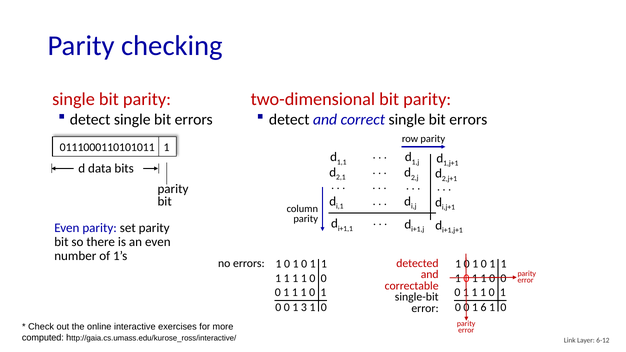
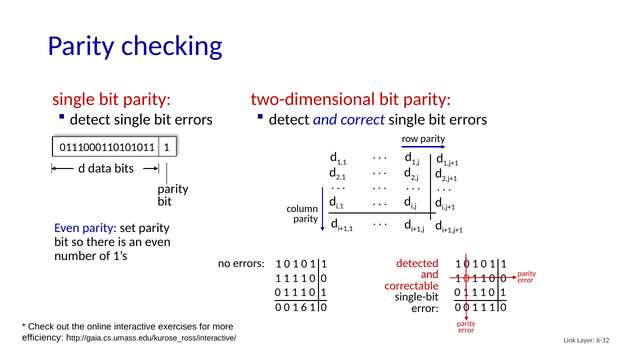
3: 3 -> 6 (304, 307)
0 0 1 6: 6 -> 1 (484, 307)
computed: computed -> efficiency (43, 338)
